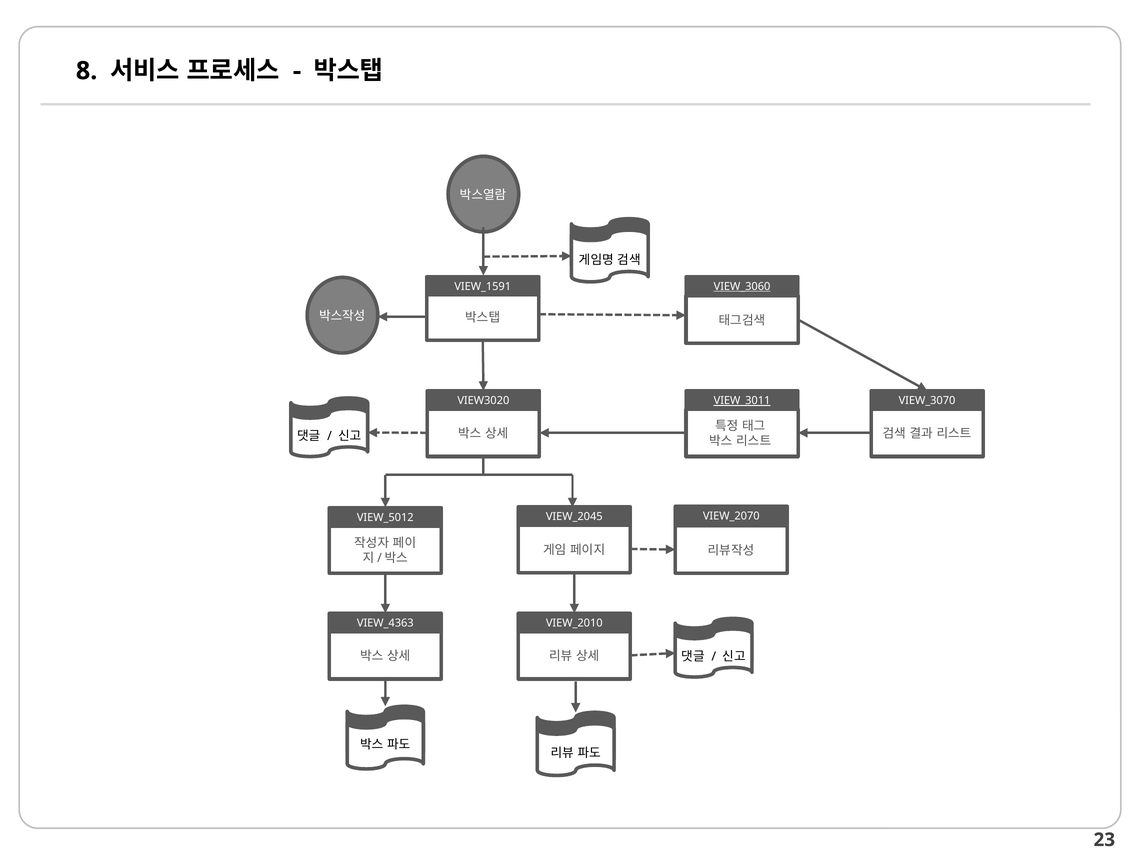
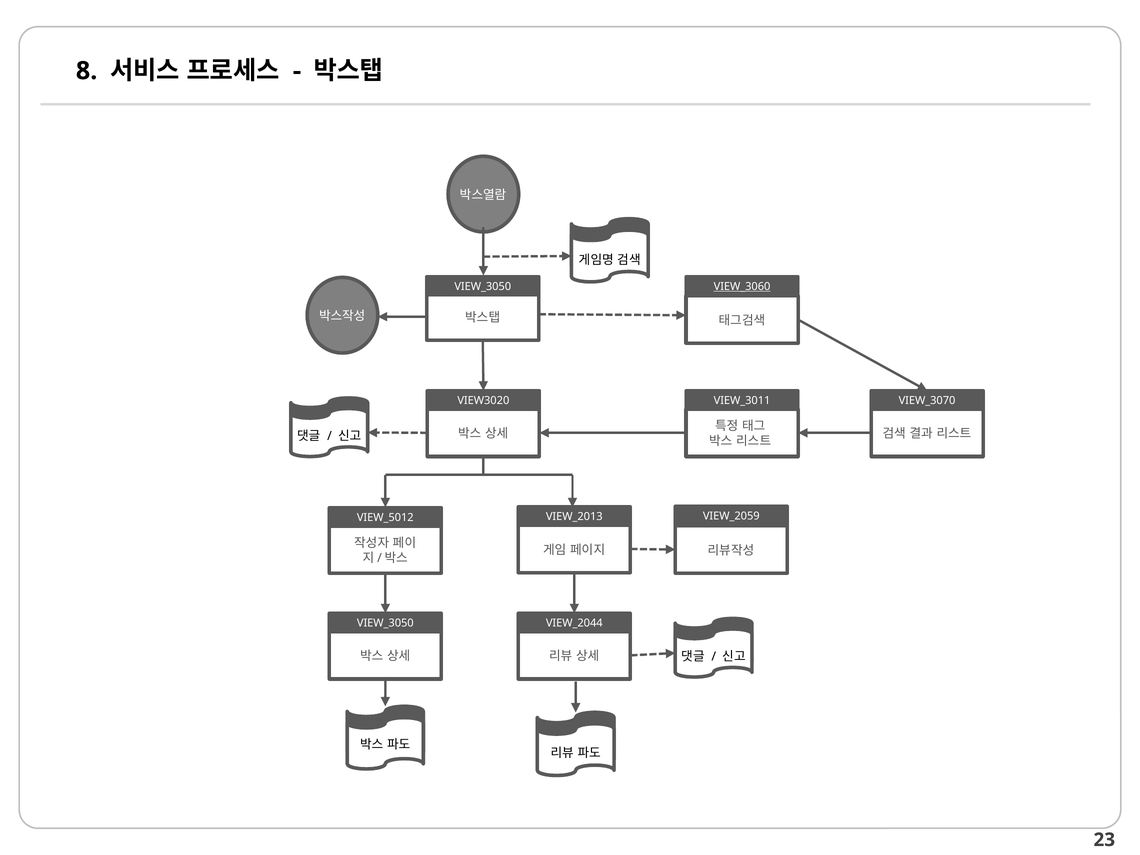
VIEW_1591: VIEW_1591 -> VIEW_3050 (483, 287)
VIEW_3011 underline: present -> none (742, 401)
VIEW_2070: VIEW_2070 -> VIEW_2059 (731, 516)
VIEW_2045: VIEW_2045 -> VIEW_2013 (574, 517)
VIEW_4363: VIEW_4363 -> VIEW_3050 (385, 623)
VIEW_2010: VIEW_2010 -> VIEW_2044 (574, 623)
